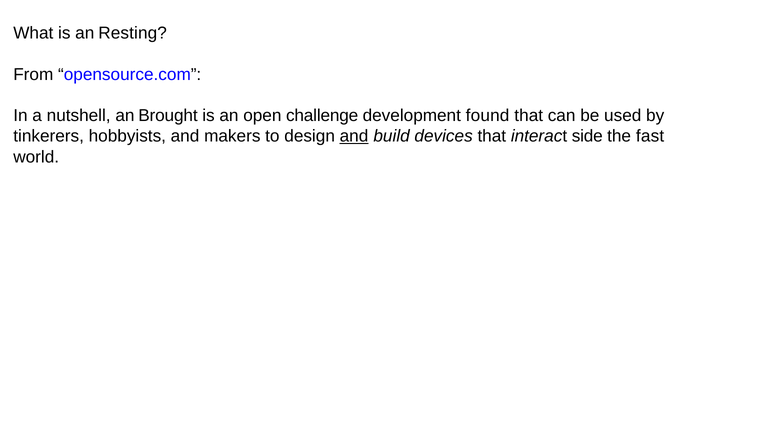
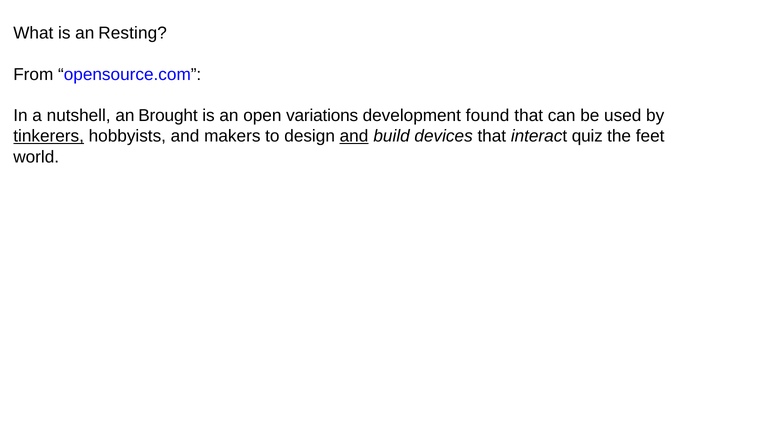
challenge: challenge -> variations (322, 116)
tinkerers underline: none -> present (49, 136)
side: side -> quiz (587, 136)
fast: fast -> feet (650, 136)
